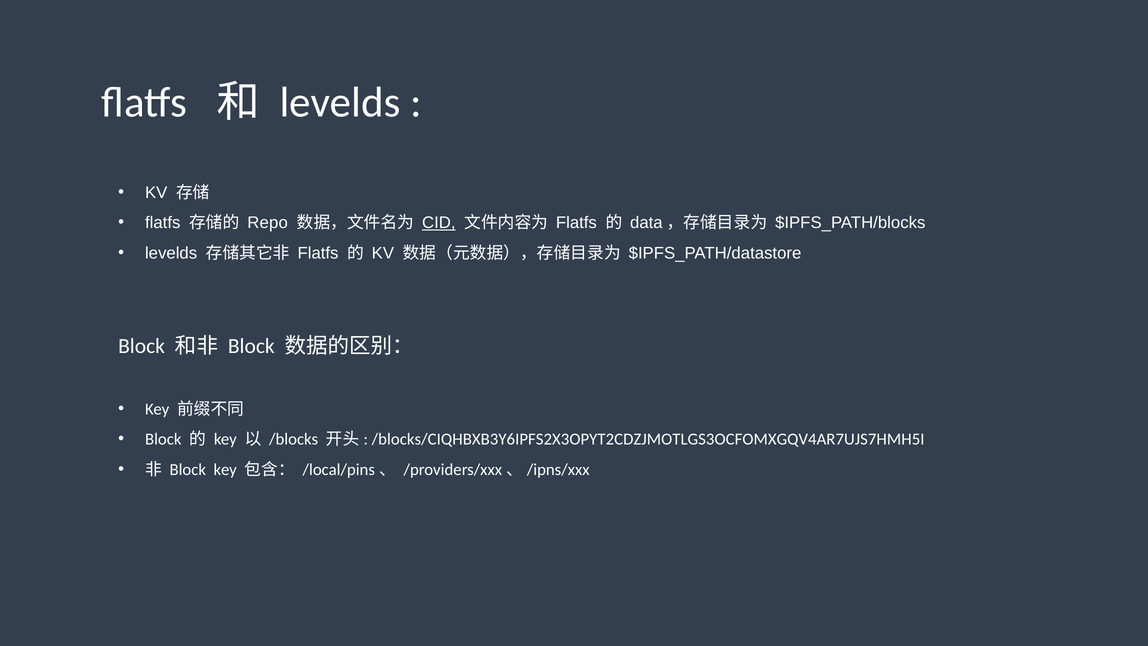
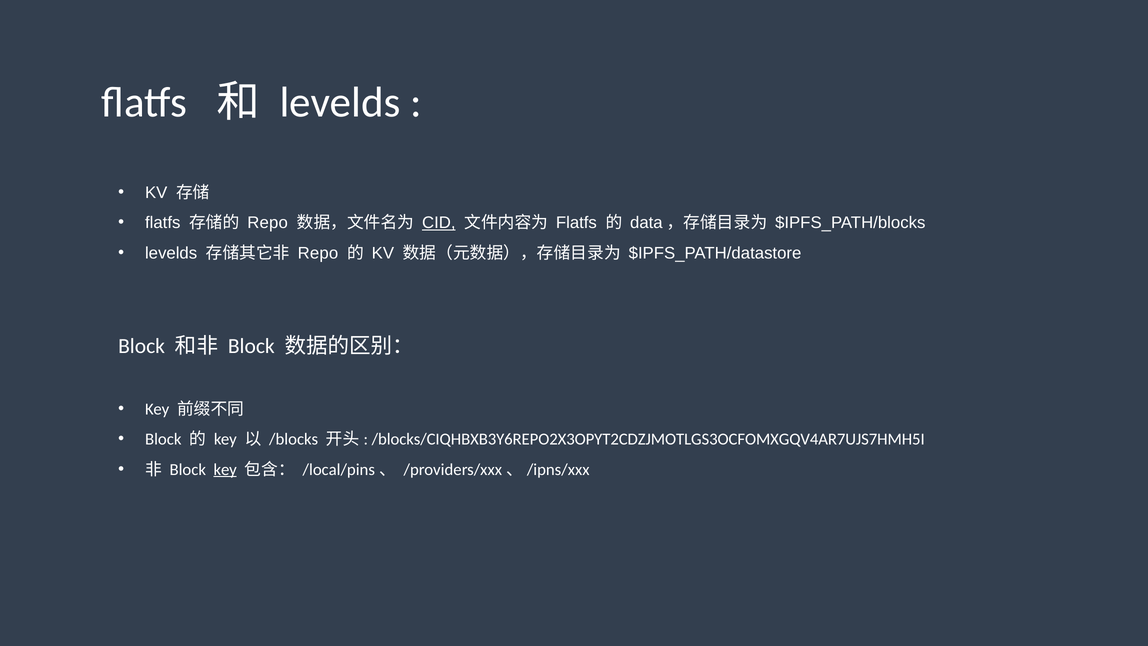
Flatfs: Flatfs -> Repo (318, 253)
/blocks/CIQHBXB3Y6IPFS2X3OPYT2CDZJMOTLGS3OCFOMXGQV4AR7UJS7HMH5I: /blocks/CIQHBXB3Y6IPFS2X3OPYT2CDZJMOTLGS3OCFOMXGQV4AR7UJS7HMH5I -> /blocks/CIQHBXB3Y6REPO2X3OPYT2CDZJMOTLGS3OCFOMXGQV4AR7UJS7HMH5I (648, 439)
key underline: none -> present (225, 469)
